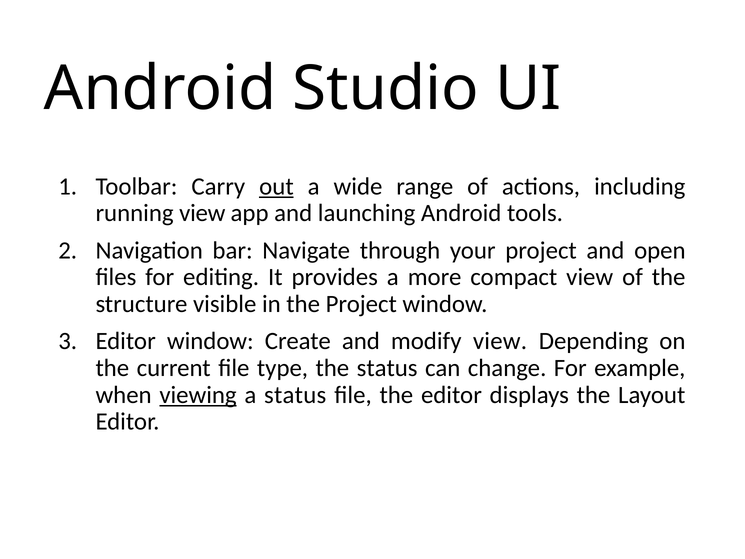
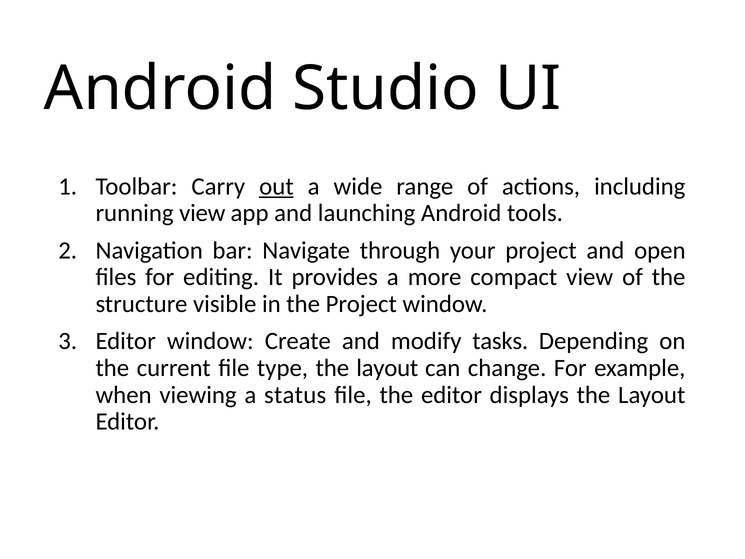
modify view: view -> tasks (500, 341)
type the status: status -> layout (387, 368)
viewing underline: present -> none (198, 395)
